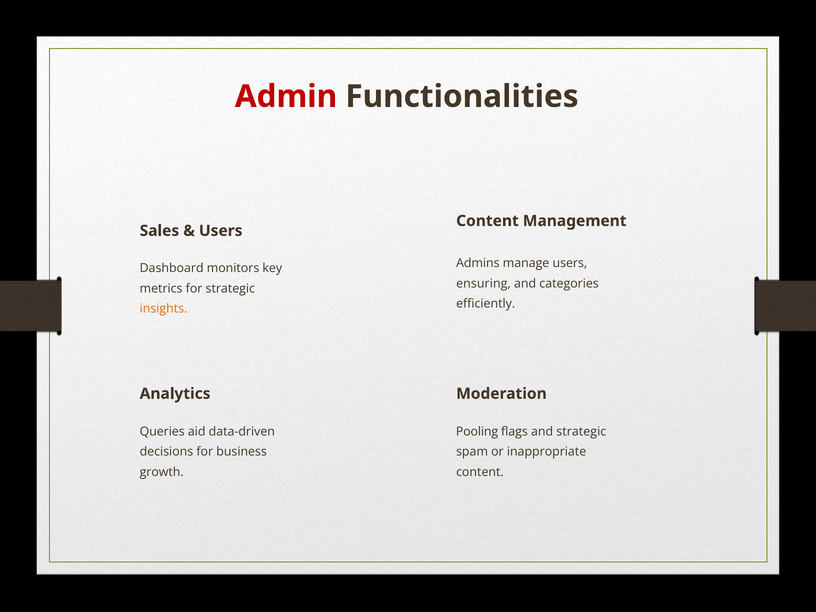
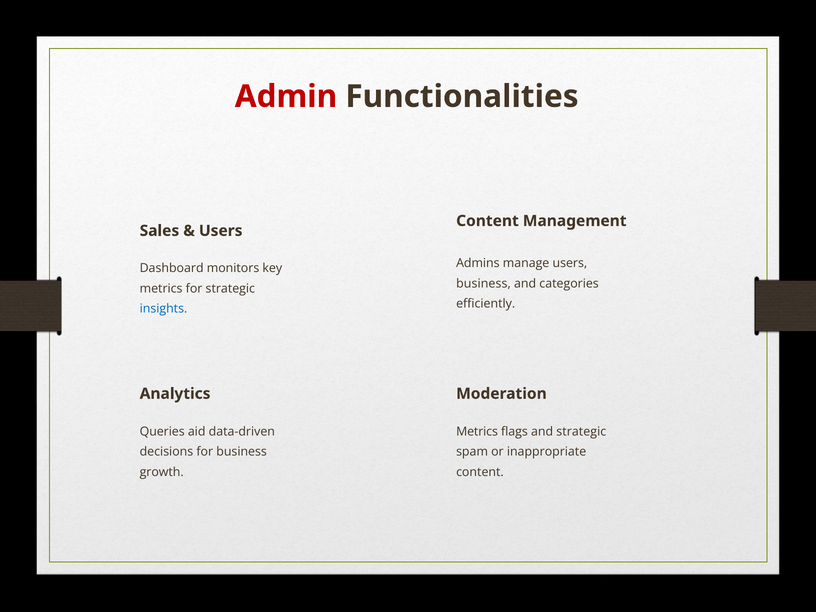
ensuring: ensuring -> business (483, 283)
insights colour: orange -> blue (163, 309)
Pooling: Pooling -> Metrics (477, 432)
